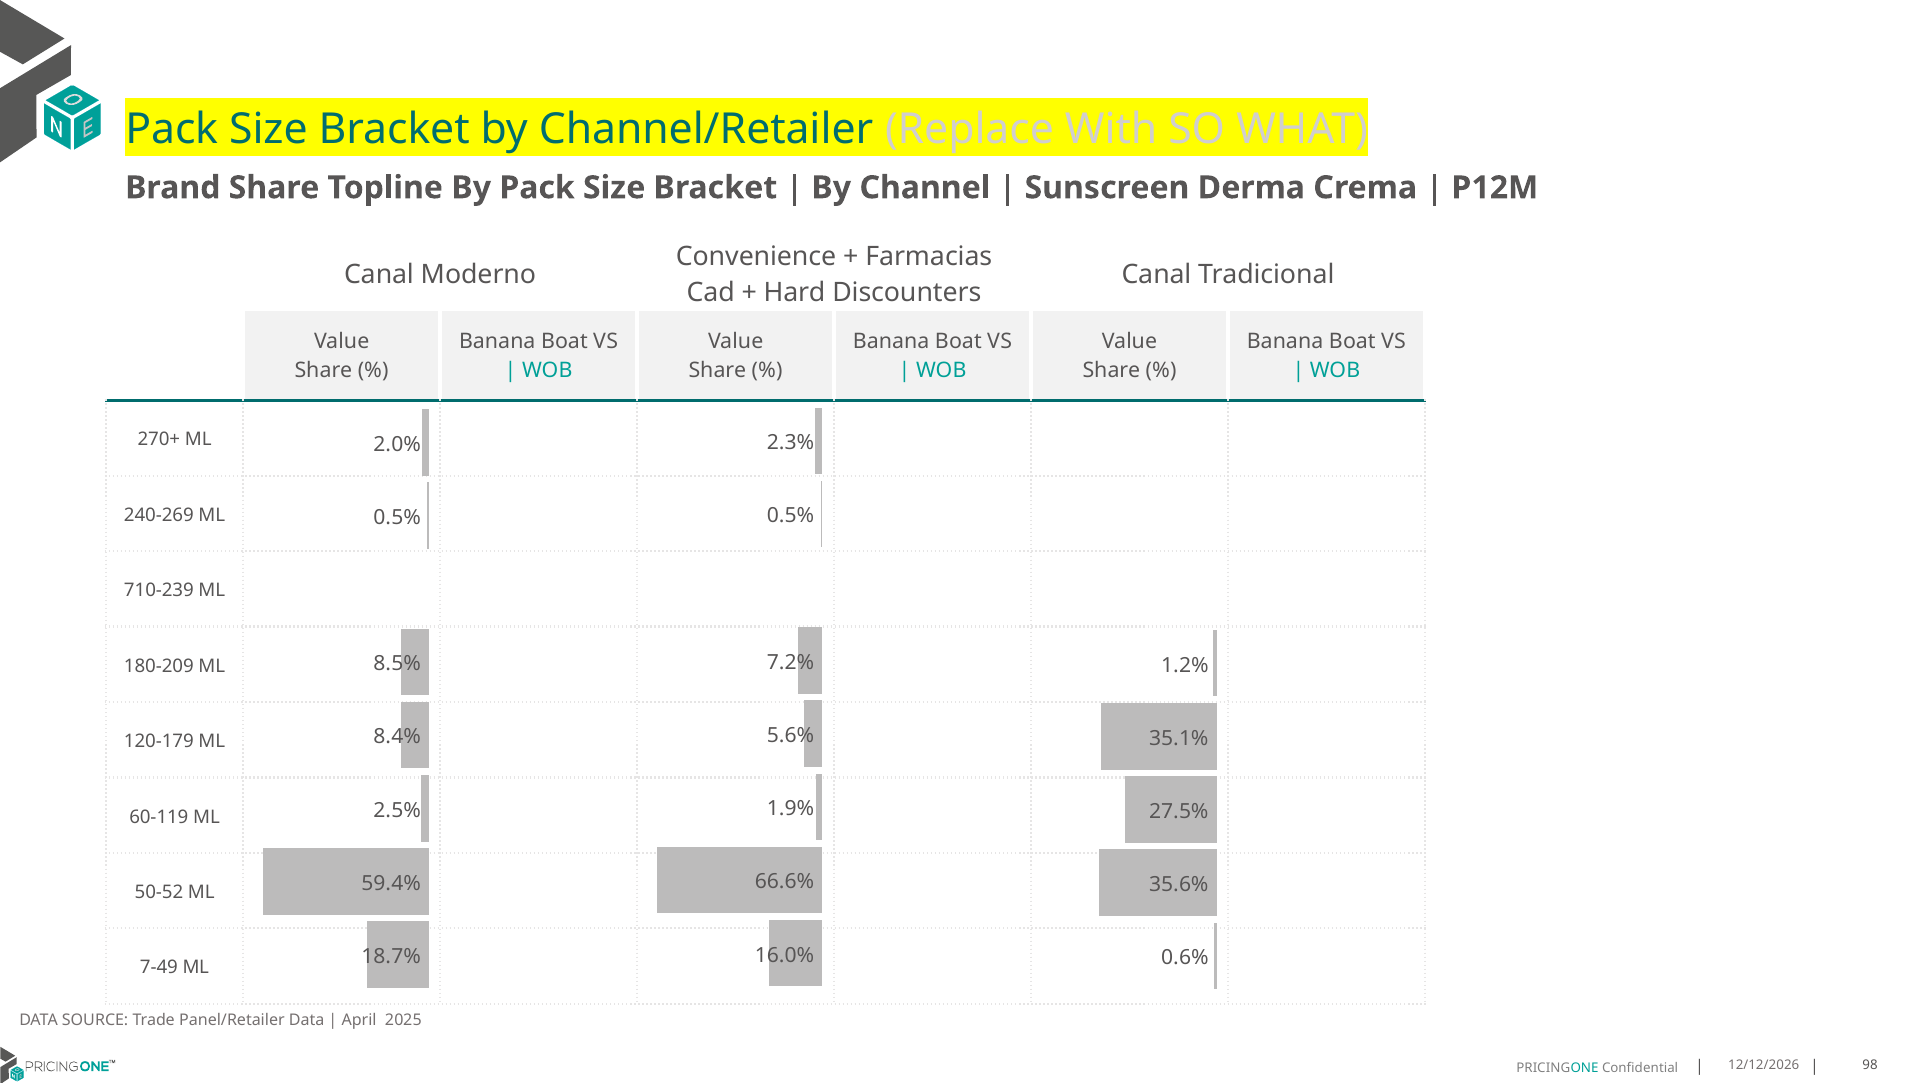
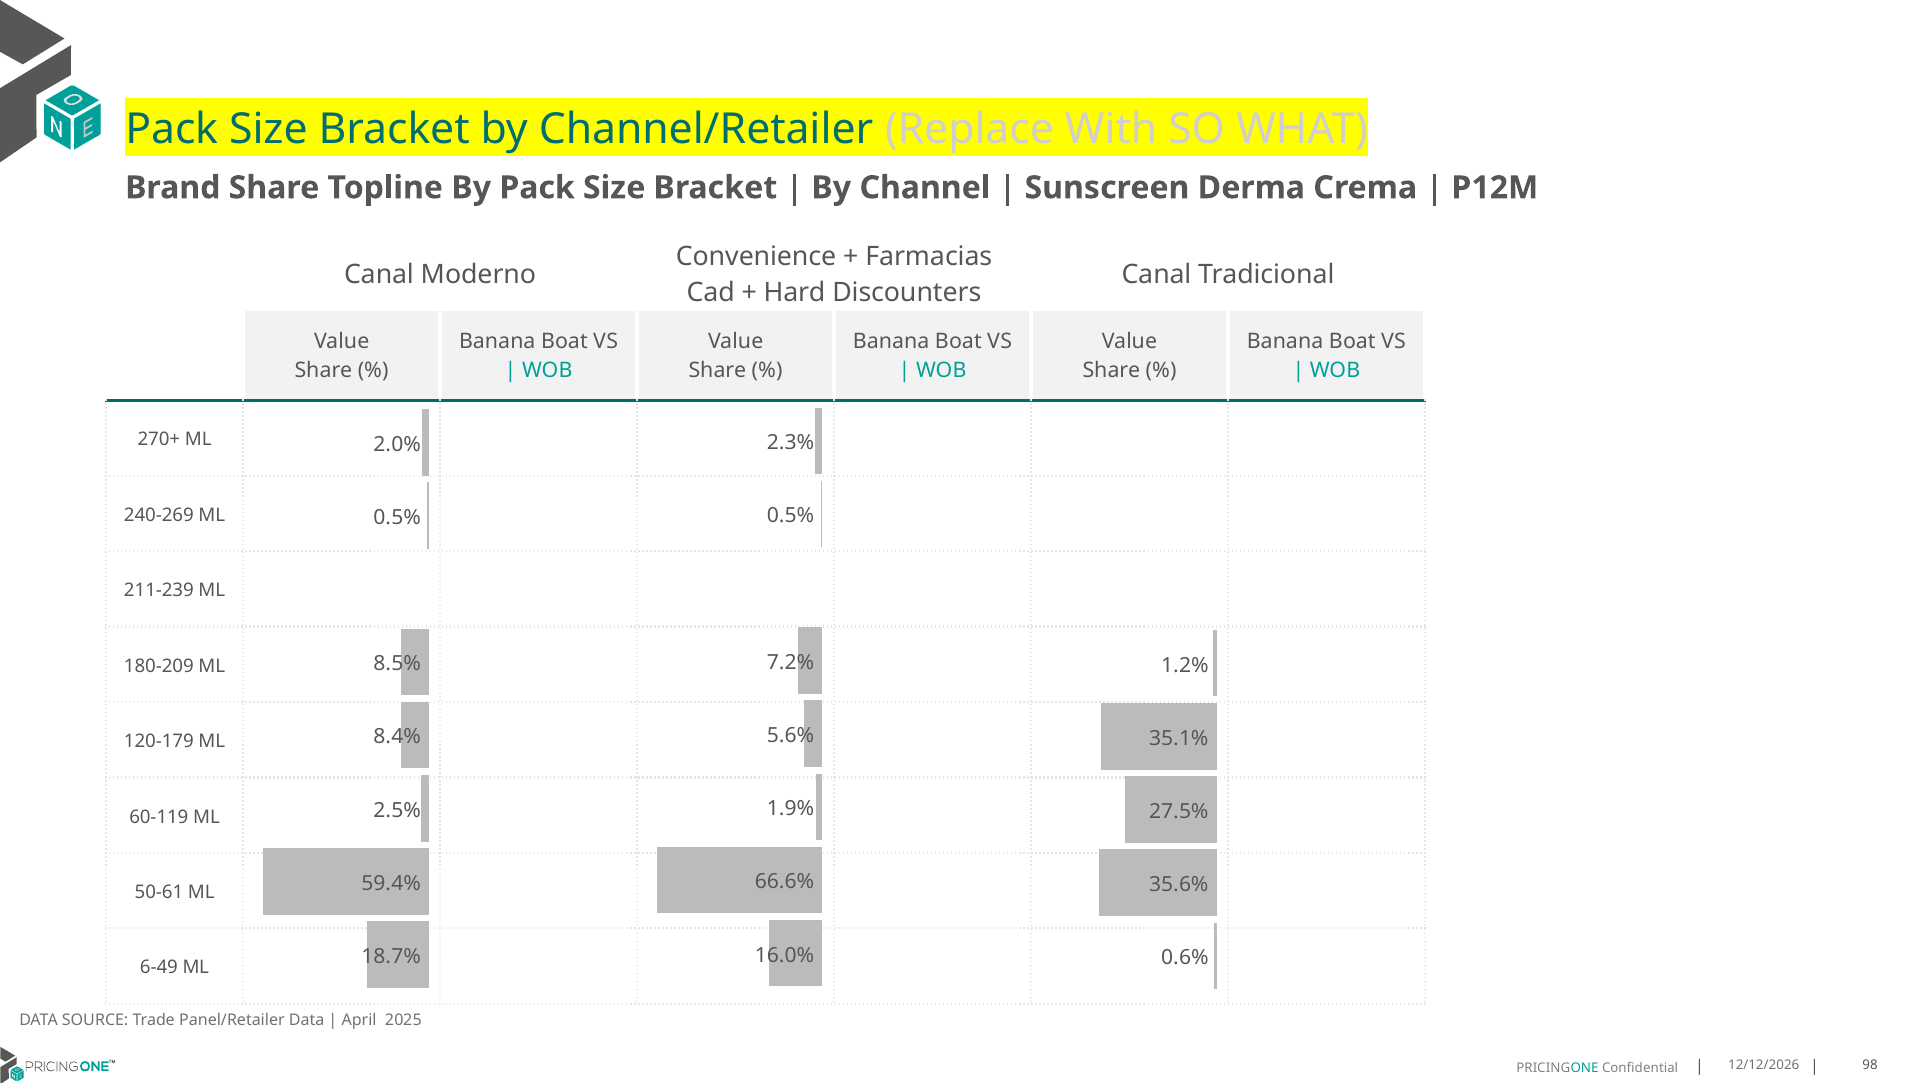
710-239: 710-239 -> 211-239 (159, 591)
50-52: 50-52 -> 50-61 (159, 892)
7-49: 7-49 -> 6-49 (159, 968)
